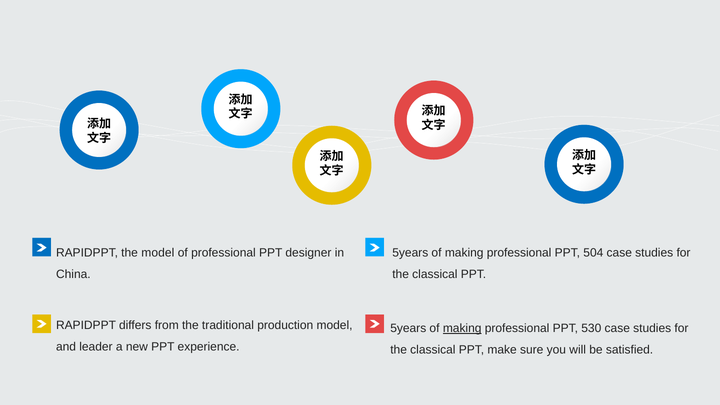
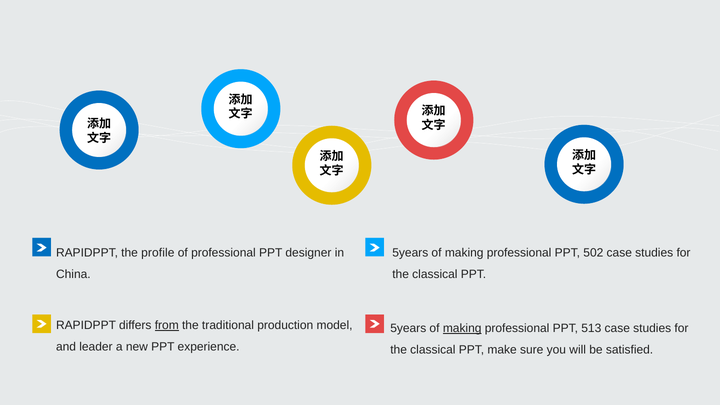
the model: model -> profile (158, 253)
504: 504 -> 502 (593, 253)
from underline: none -> present (167, 325)
530: 530 -> 513 (591, 328)
